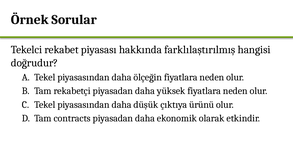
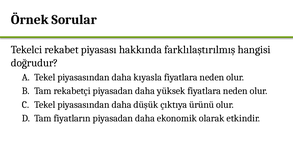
ölçeğin: ölçeğin -> kıyasla (148, 77)
contracts: contracts -> fiyatların (72, 118)
